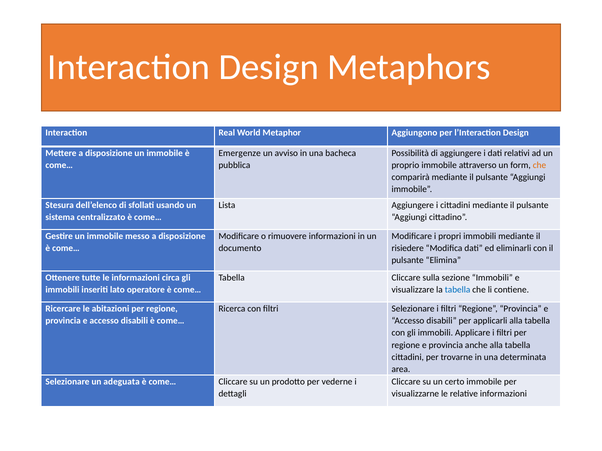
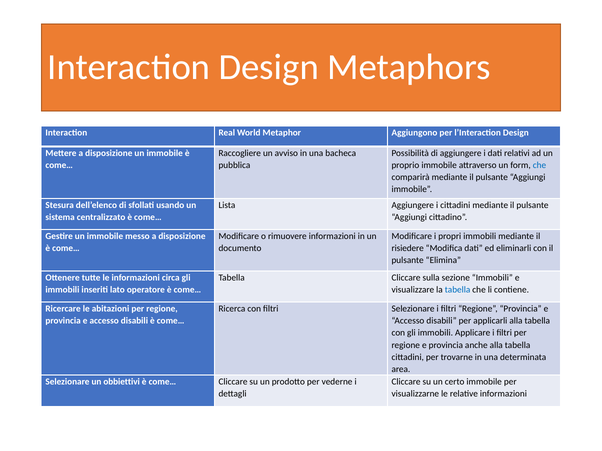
Emergenze: Emergenze -> Raccogliere (240, 153)
che colour: orange -> blue (539, 165)
adeguata: adeguata -> obbiettivi (122, 382)
